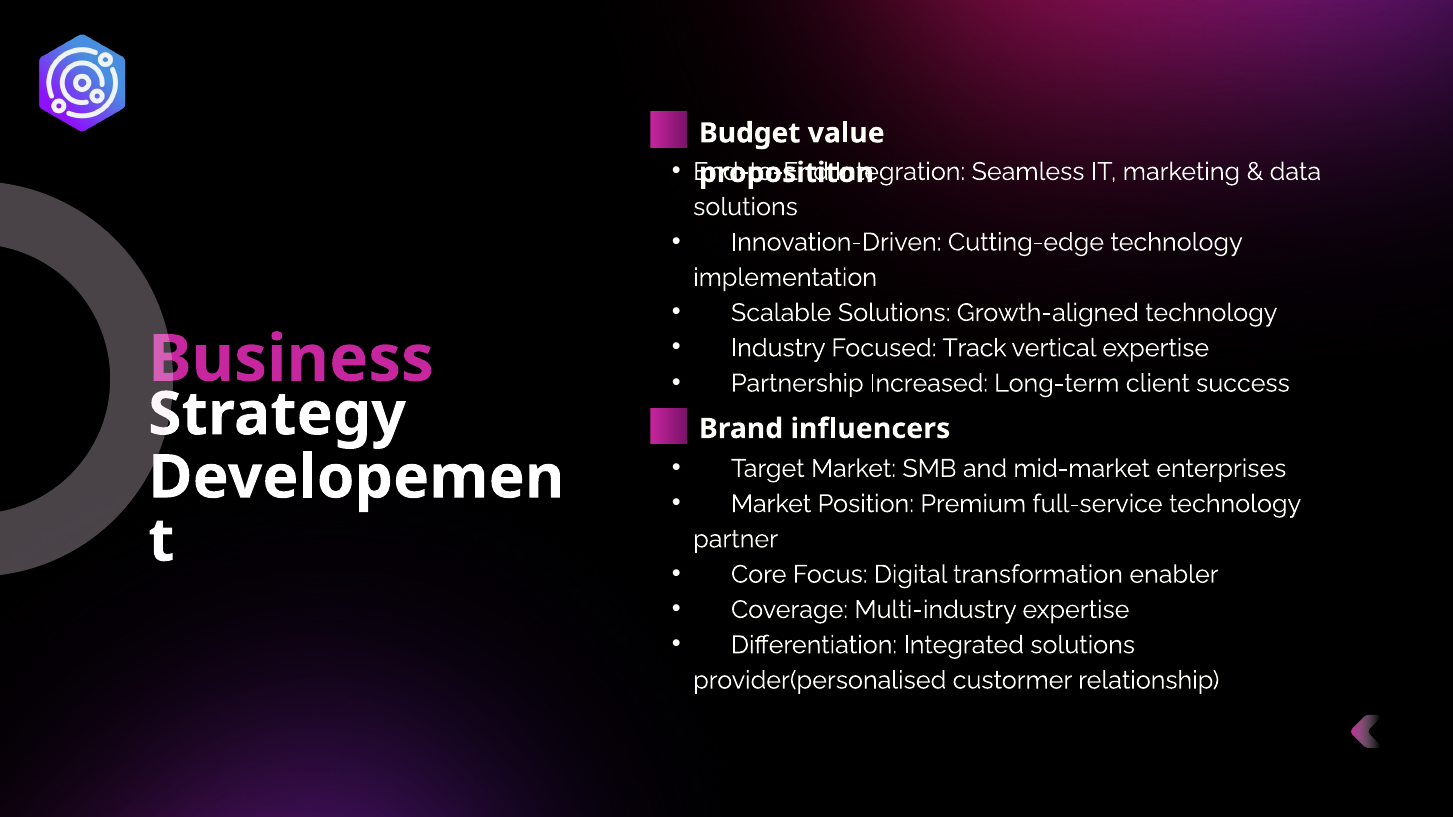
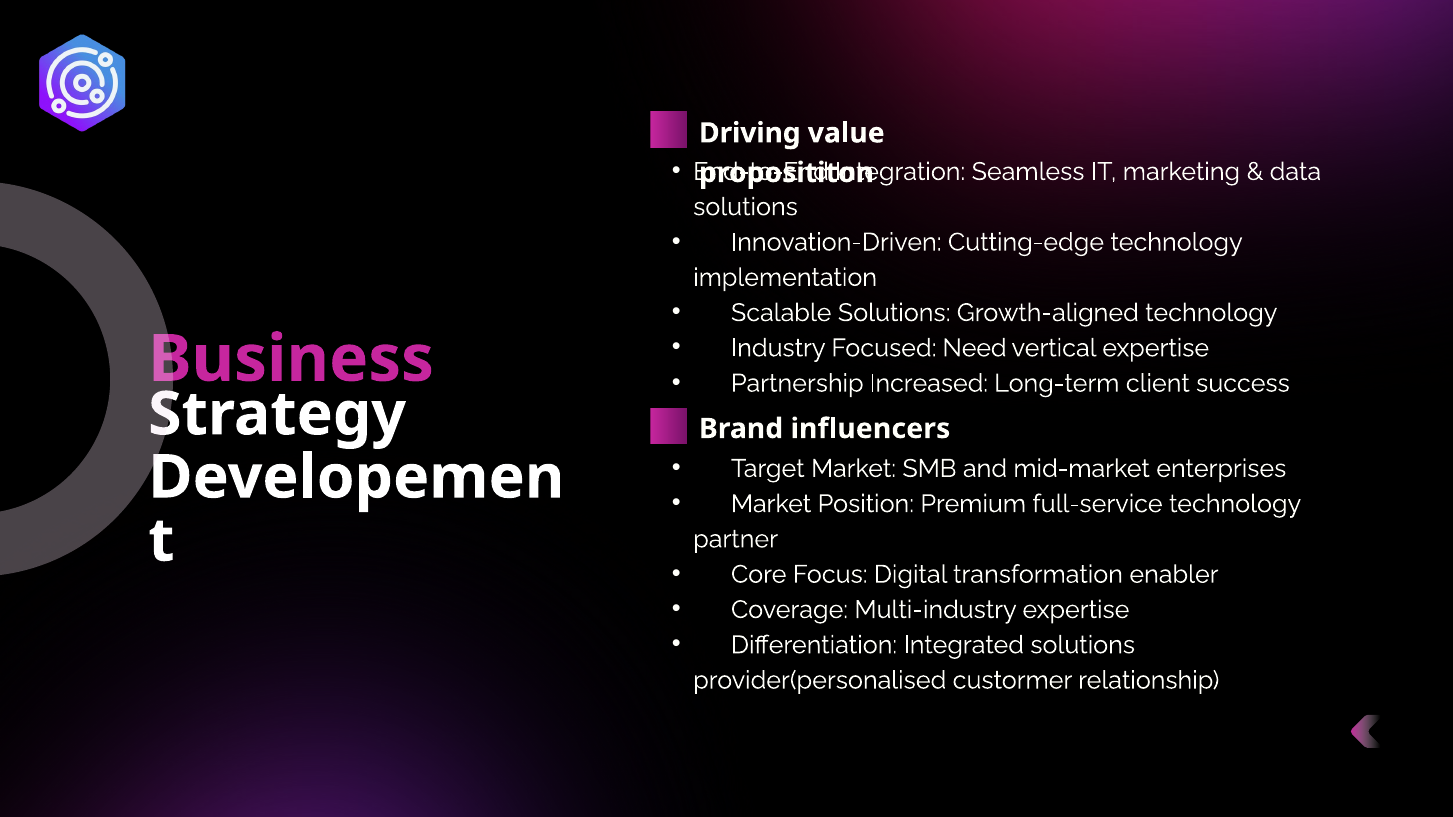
Budget: Budget -> Driving (750, 133)
Track: Track -> Need (975, 348)
